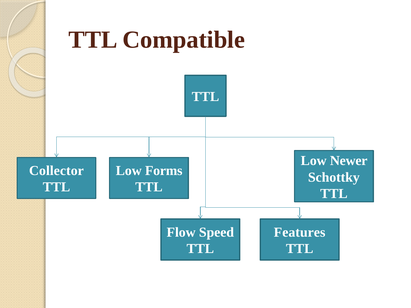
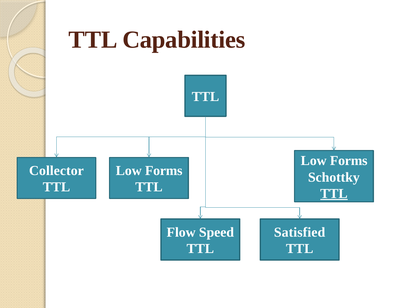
Compatible: Compatible -> Capabilities (184, 40)
Newer: Newer -> Forms (349, 161)
TTL underline: none -> present (334, 194)
Features: Features -> Satisfied (300, 232)
